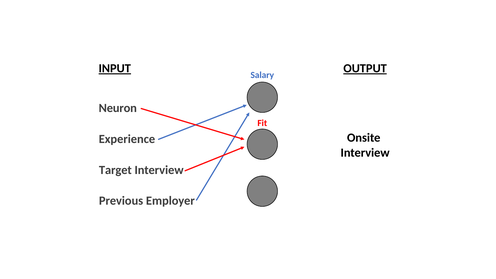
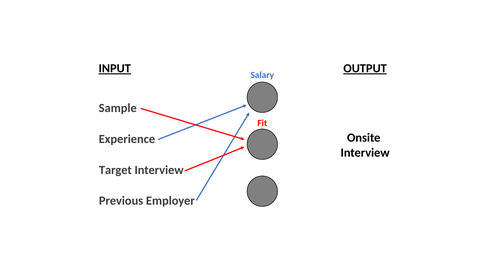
Neuron: Neuron -> Sample (118, 108)
